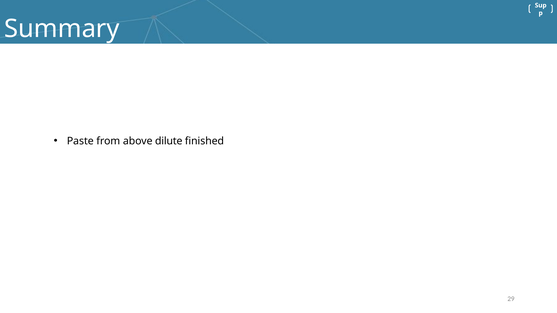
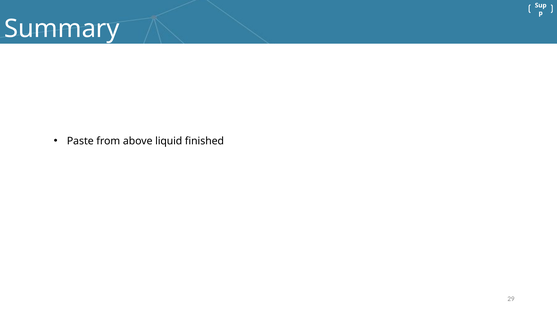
dilute: dilute -> liquid (169, 141)
